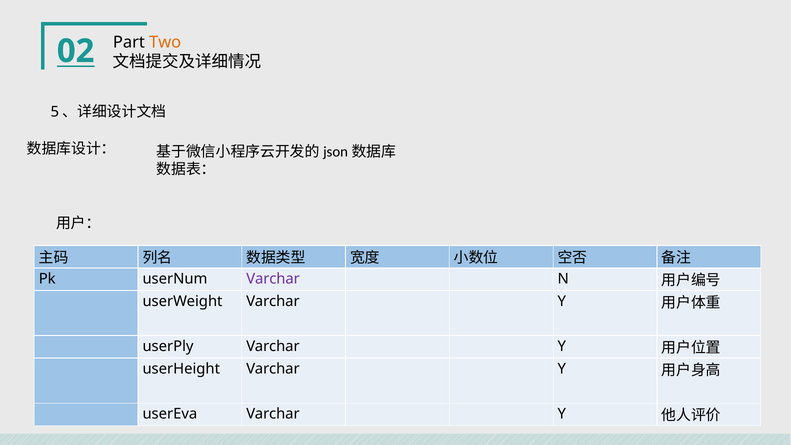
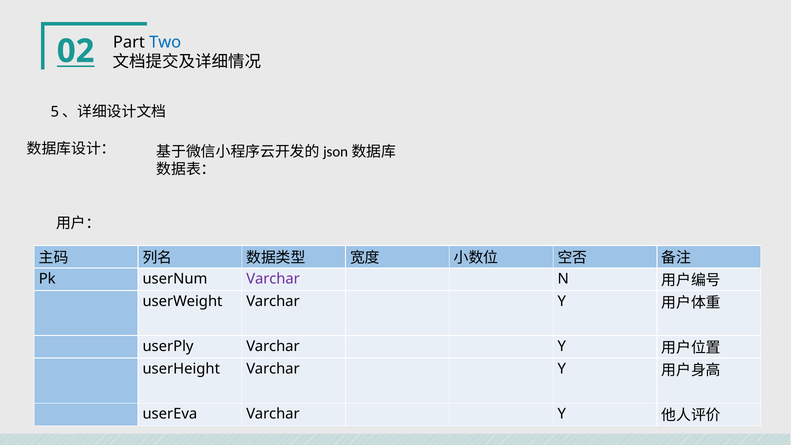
Two colour: orange -> blue (165, 42)
